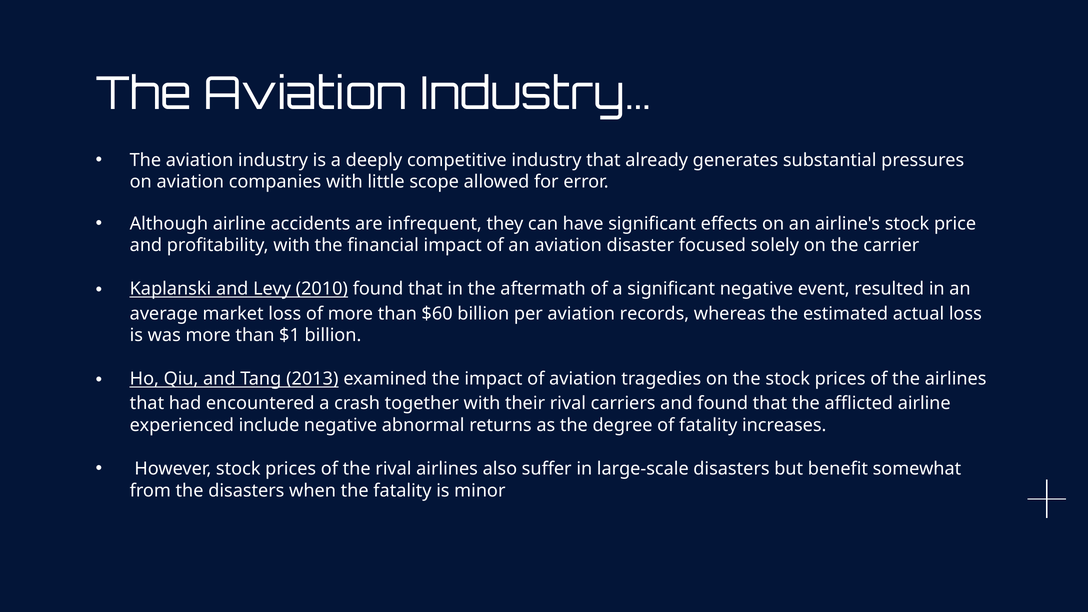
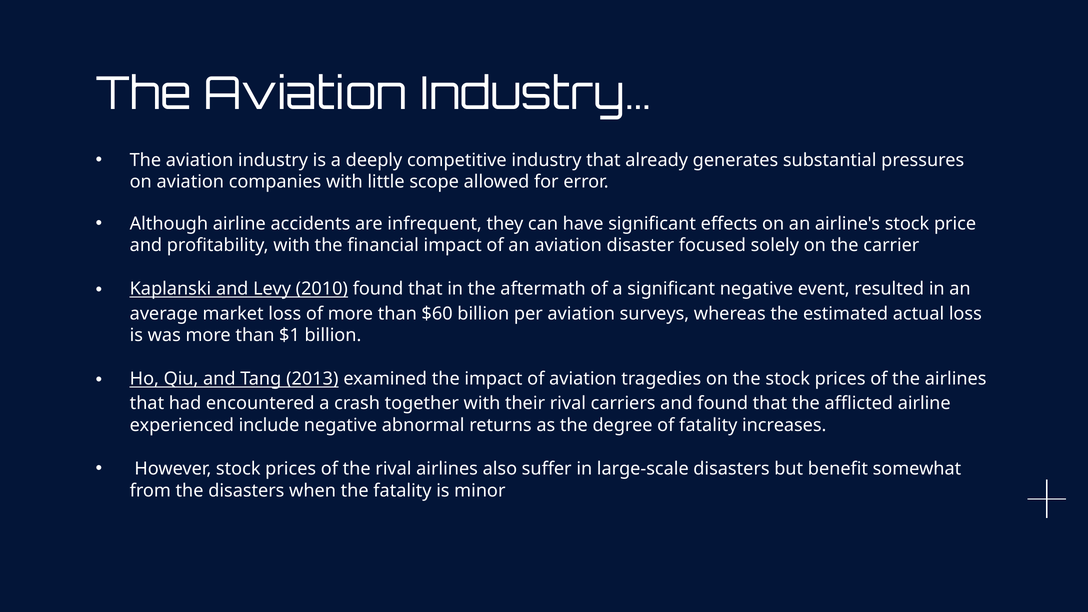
records: records -> surveys (654, 314)
